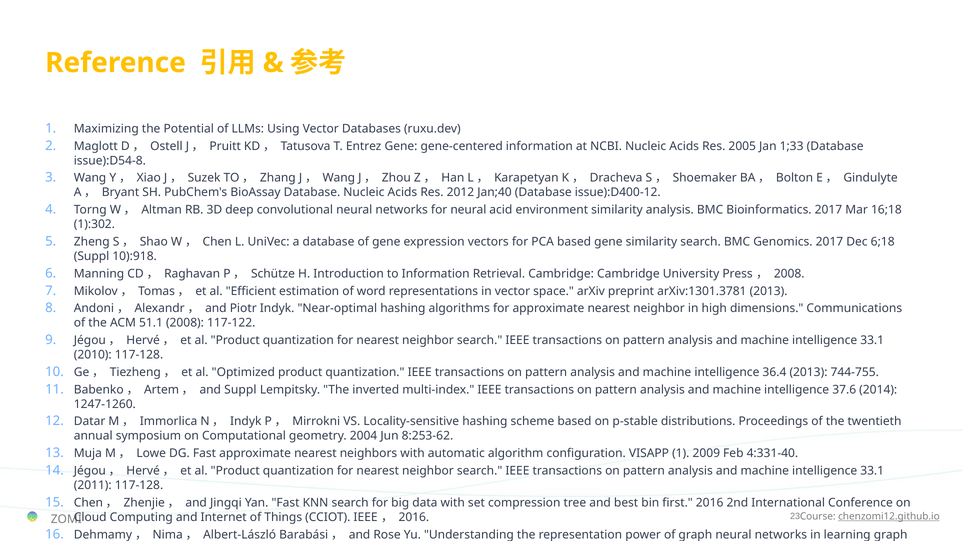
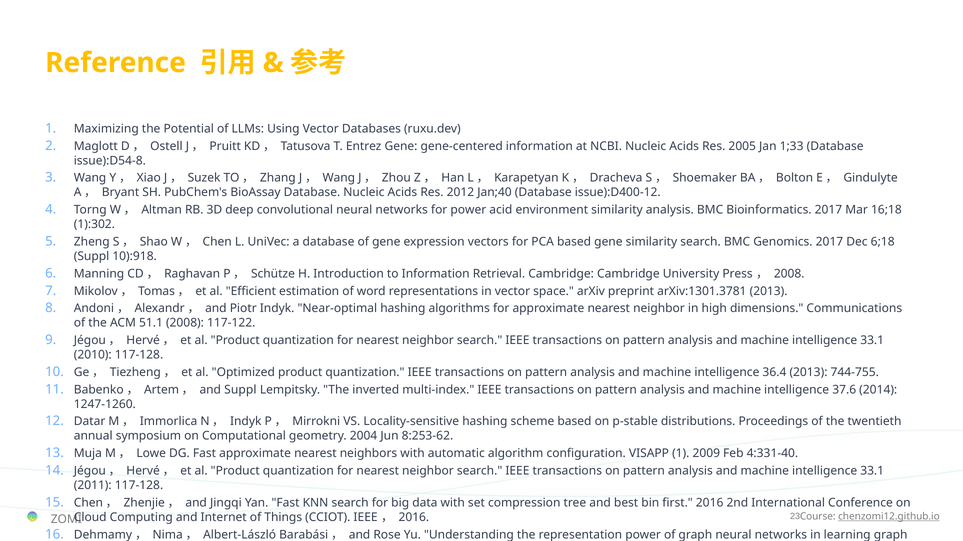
for neural: neural -> power (468, 210)
